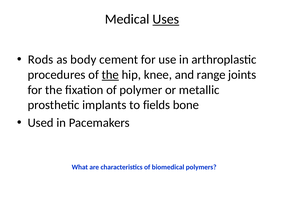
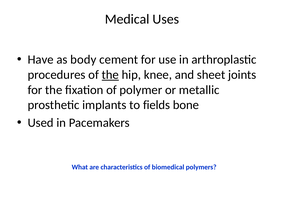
Uses underline: present -> none (166, 19)
Rods: Rods -> Have (41, 60)
range: range -> sheet (211, 75)
